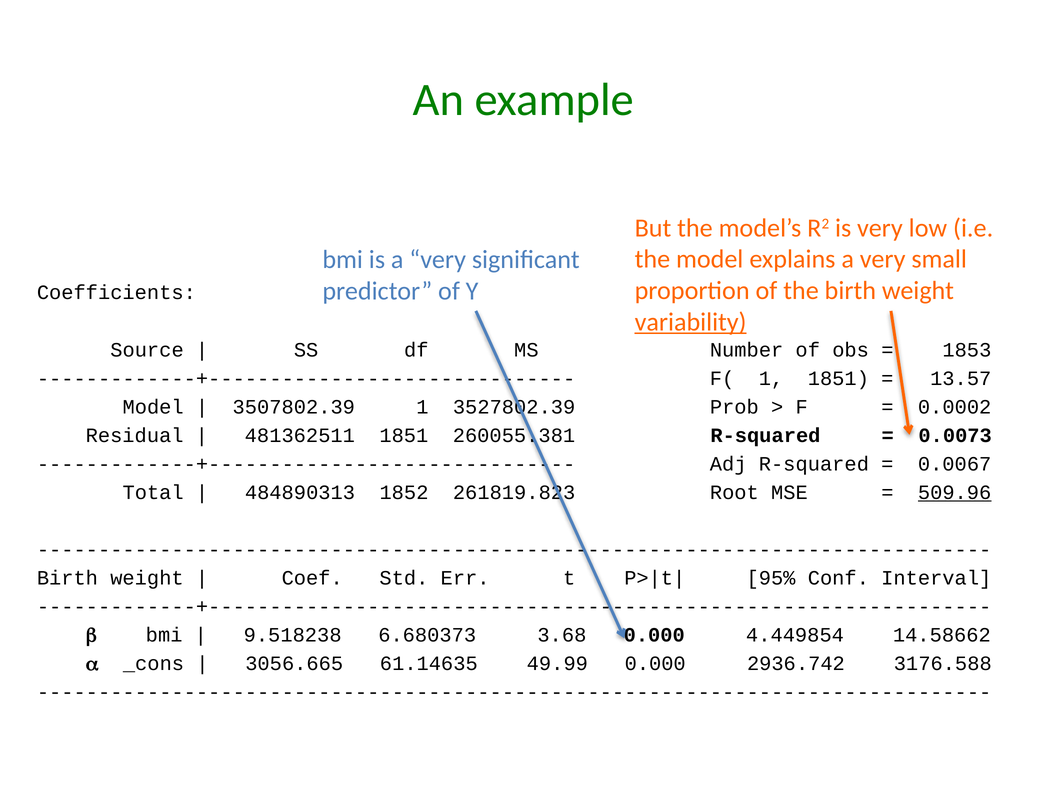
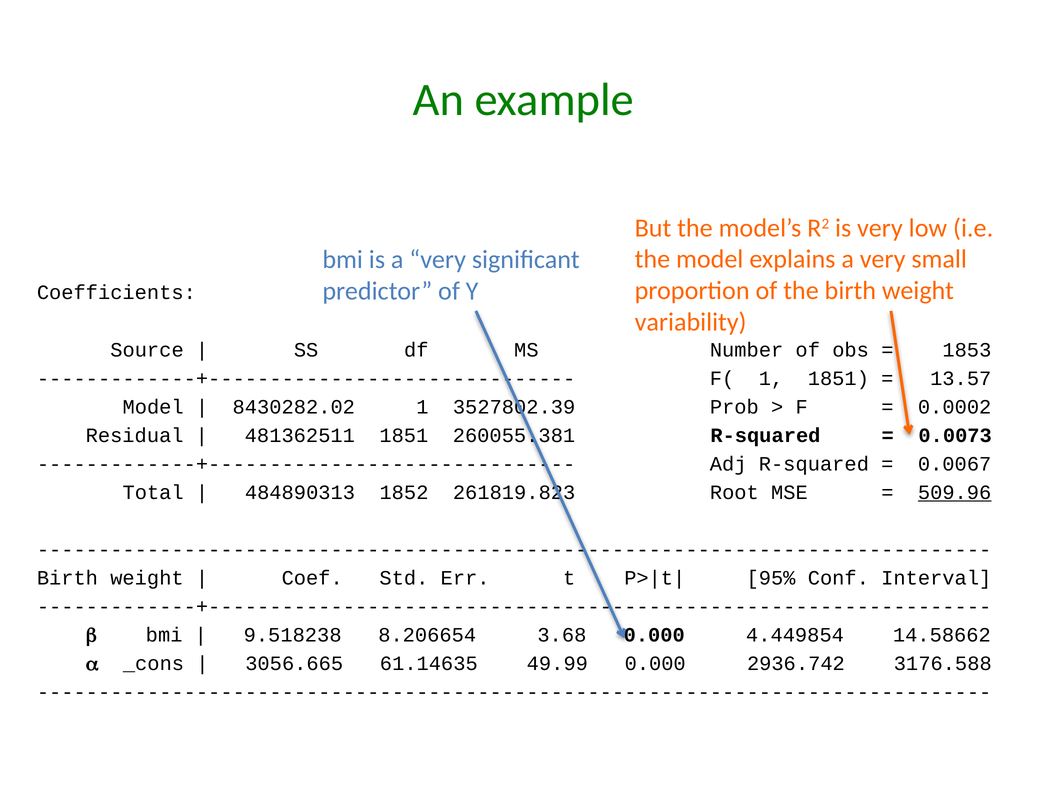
variability underline: present -> none (691, 322)
3507802.39: 3507802.39 -> 8430282.02 (294, 407)
6.680373: 6.680373 -> 8.206654 (427, 635)
